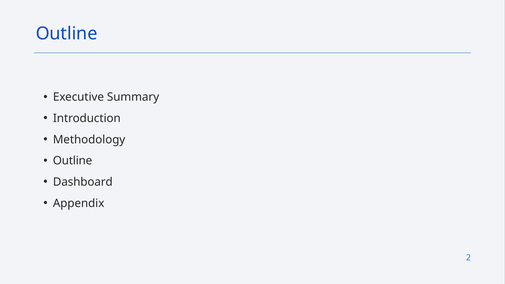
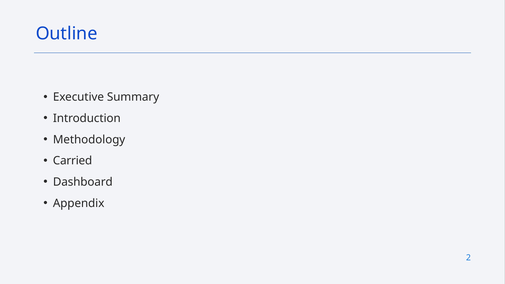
Outline: Outline -> Carried (73, 161)
